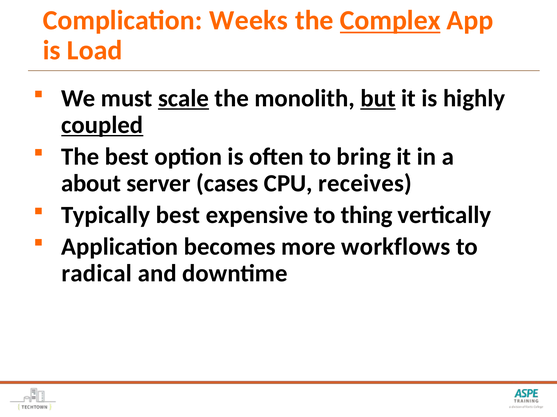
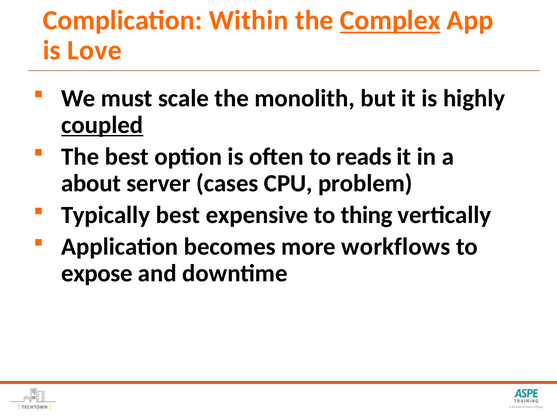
Weeks: Weeks -> Within (249, 20)
Load: Load -> Love (95, 51)
scale underline: present -> none (184, 99)
but underline: present -> none (378, 99)
bring: bring -> reads (364, 157)
receives: receives -> problem (365, 184)
radical: radical -> expose (97, 274)
